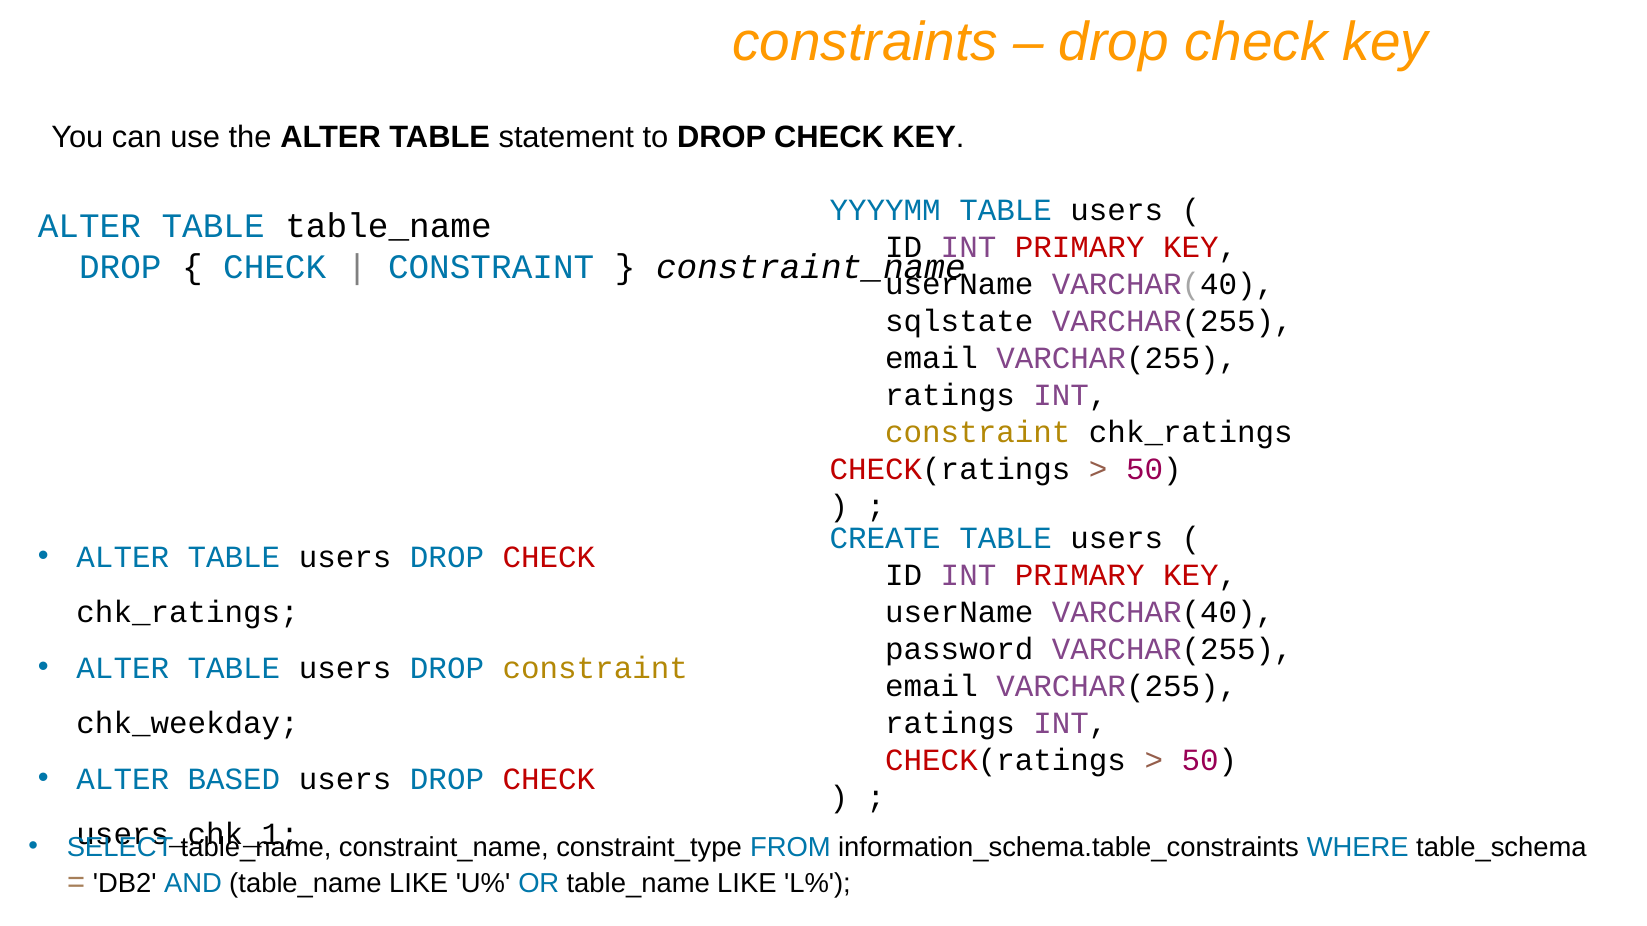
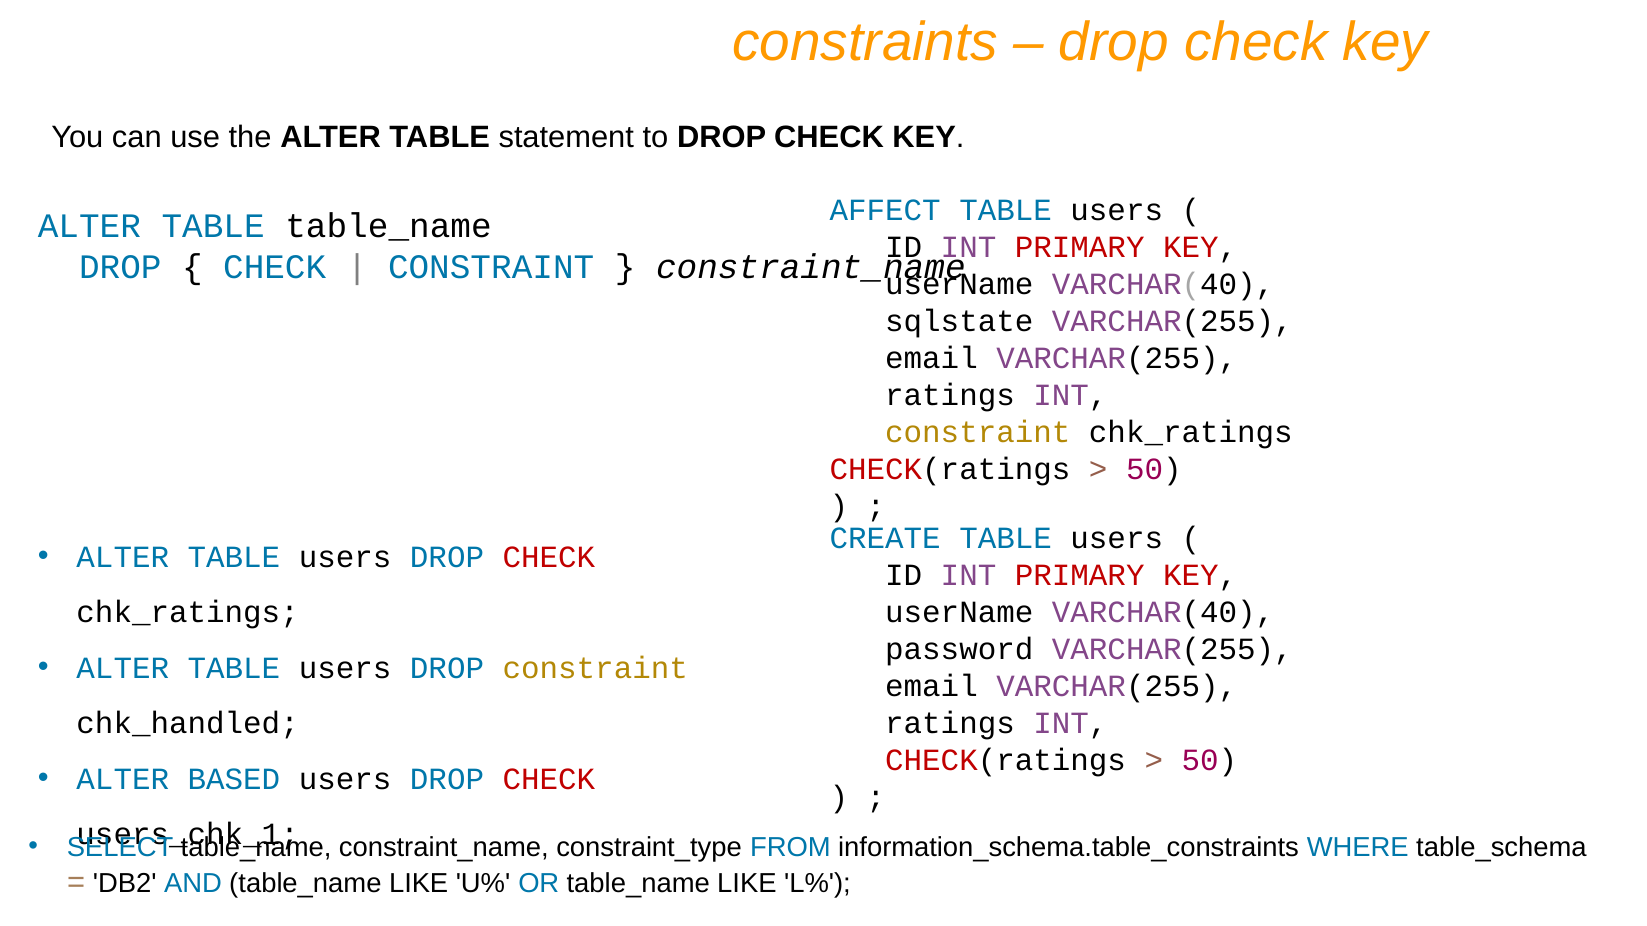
YYYYMM: YYYYMM -> AFFECT (885, 210)
chk_weekday: chk_weekday -> chk_handled (188, 724)
